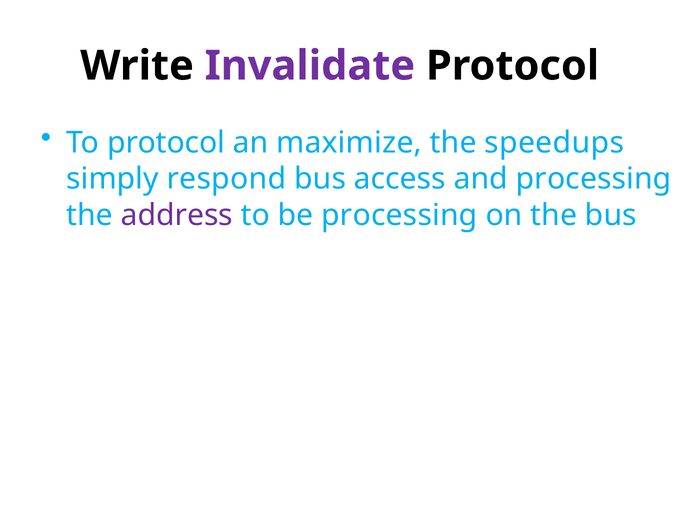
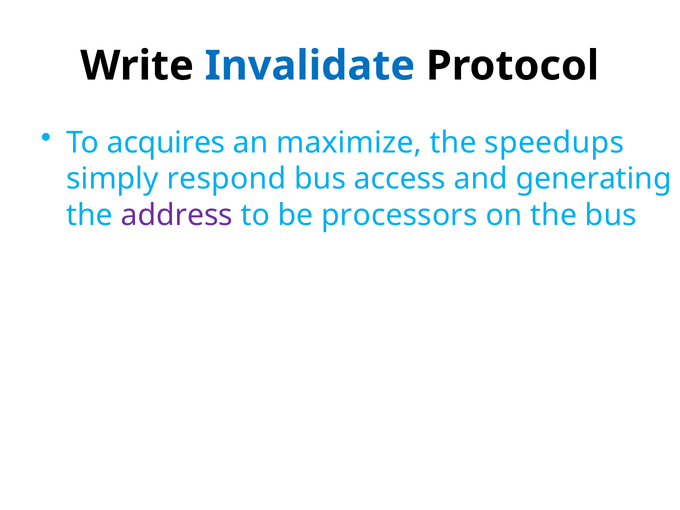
Invalidate colour: purple -> blue (310, 66)
To protocol: protocol -> acquires (166, 143)
and processing: processing -> generating (594, 179)
be processing: processing -> processors (399, 215)
